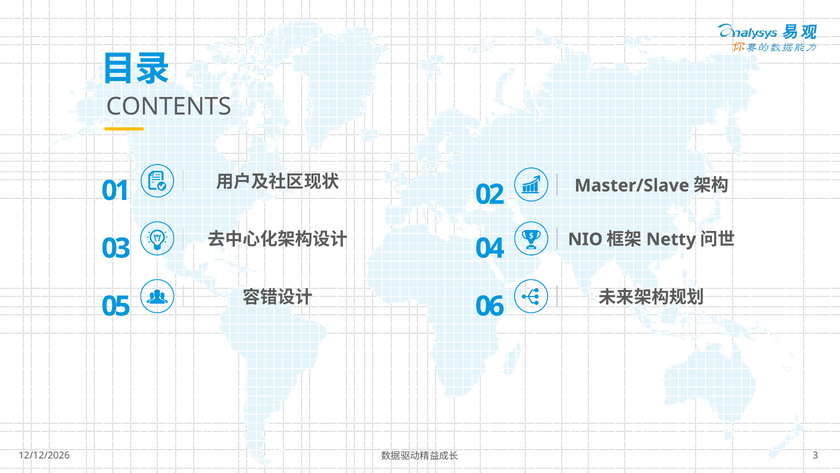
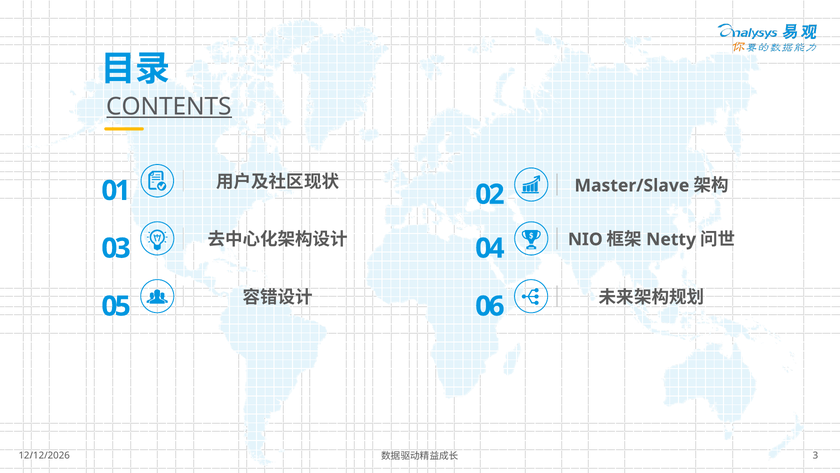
CONTENTS underline: none -> present (169, 106)
